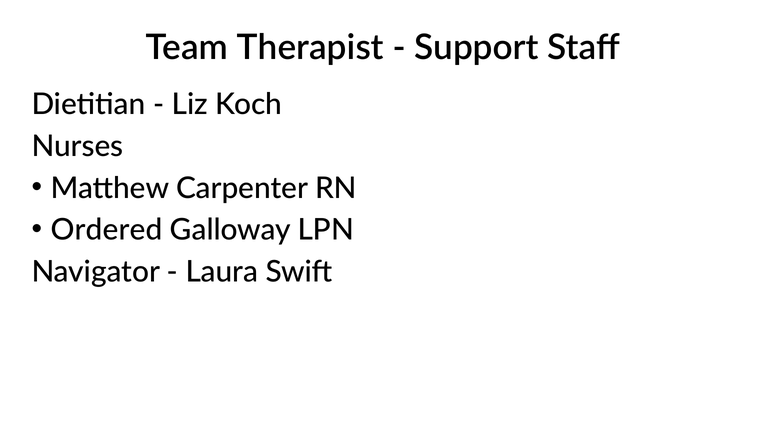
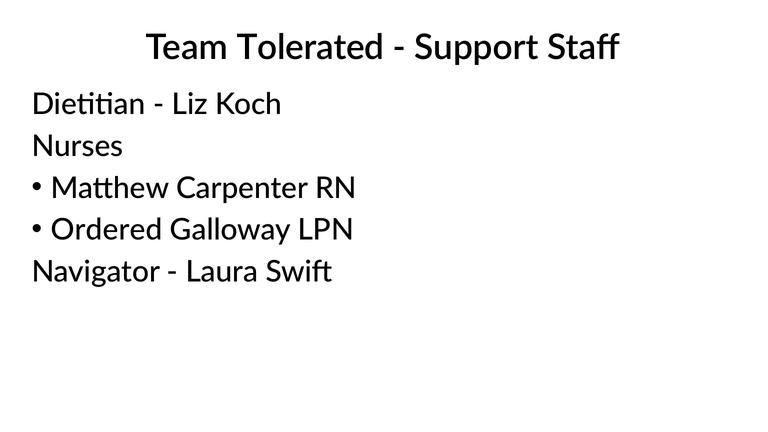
Therapist: Therapist -> Tolerated (310, 48)
